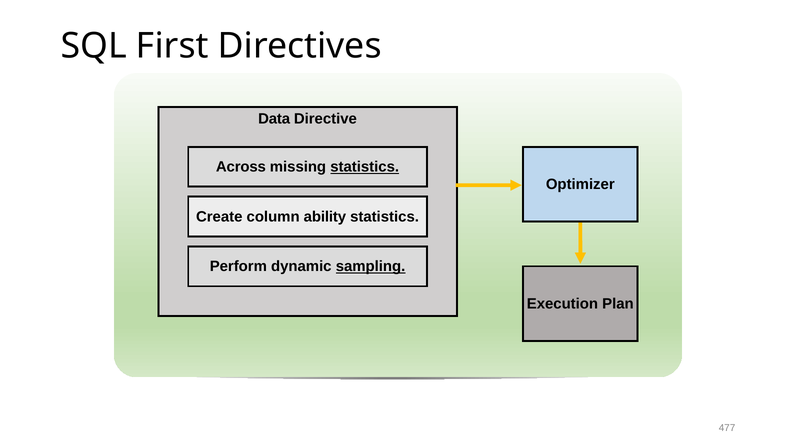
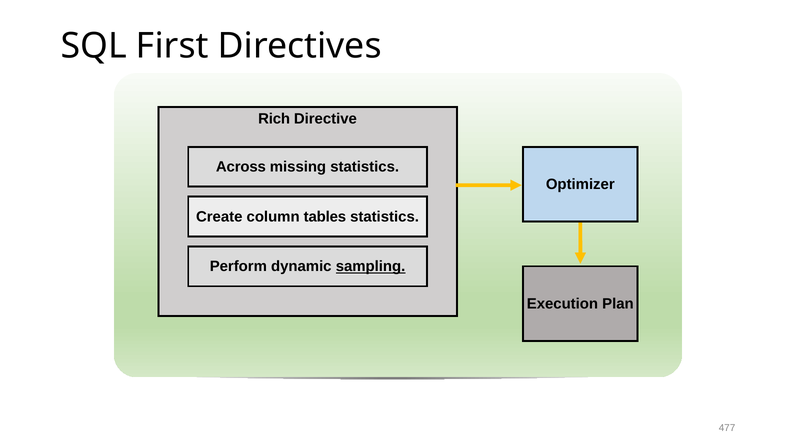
Data: Data -> Rich (274, 119)
statistics underline: present -> none (365, 167)
ability: ability -> tables (325, 217)
